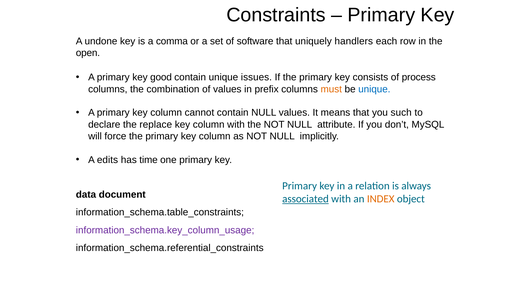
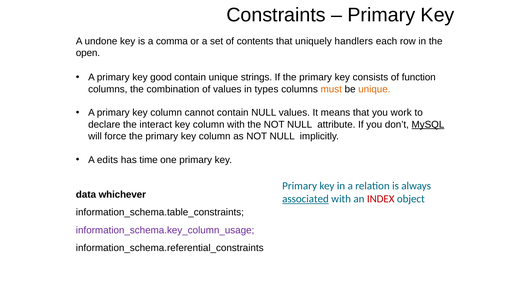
software: software -> contents (255, 41)
issues: issues -> strings (257, 77)
process: process -> function (419, 77)
prefix: prefix -> types (267, 89)
unique colour: blue -> orange (374, 89)
such: such -> work (401, 113)
replace: replace -> interact (156, 124)
MySQL underline: none -> present (428, 124)
document: document -> whichever (122, 195)
INDEX colour: orange -> red (381, 199)
